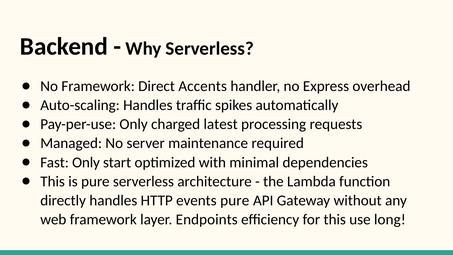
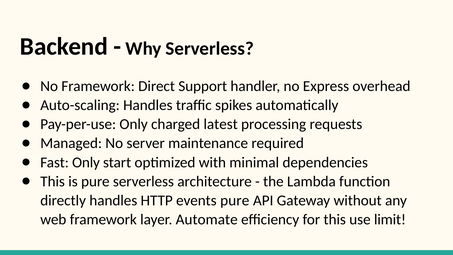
Accents: Accents -> Support (203, 86)
Endpoints: Endpoints -> Automate (207, 219)
long: long -> limit (390, 219)
